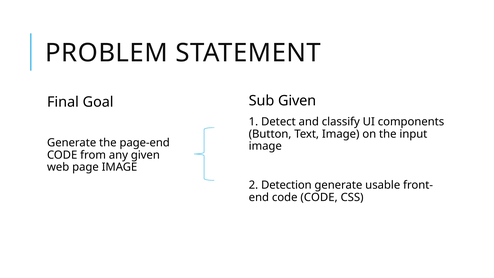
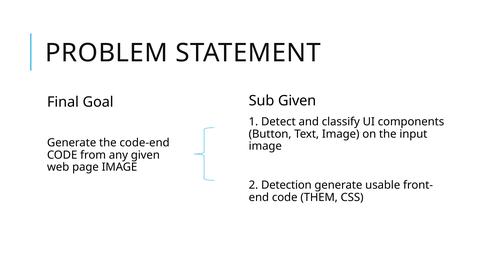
page-end: page-end -> code-end (145, 143)
code CODE: CODE -> THEM (319, 197)
